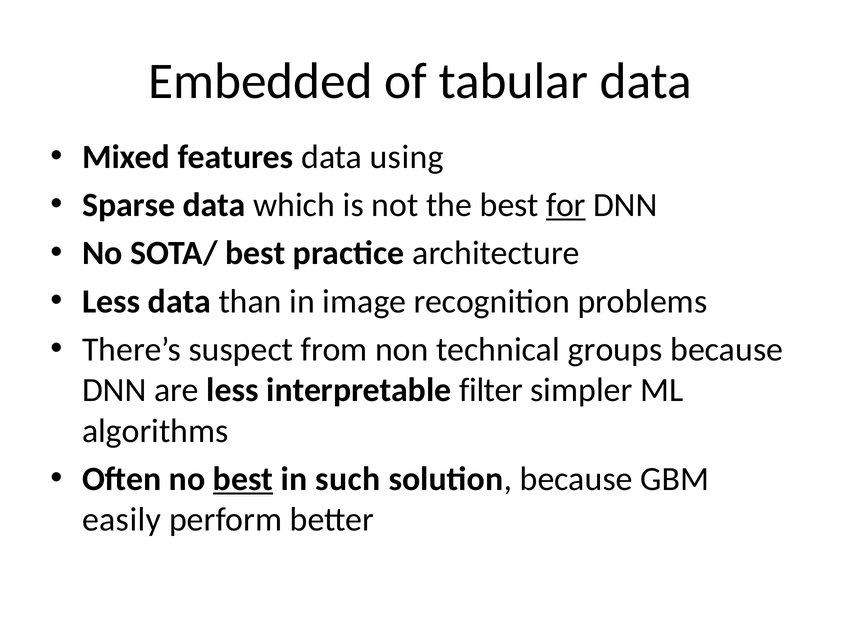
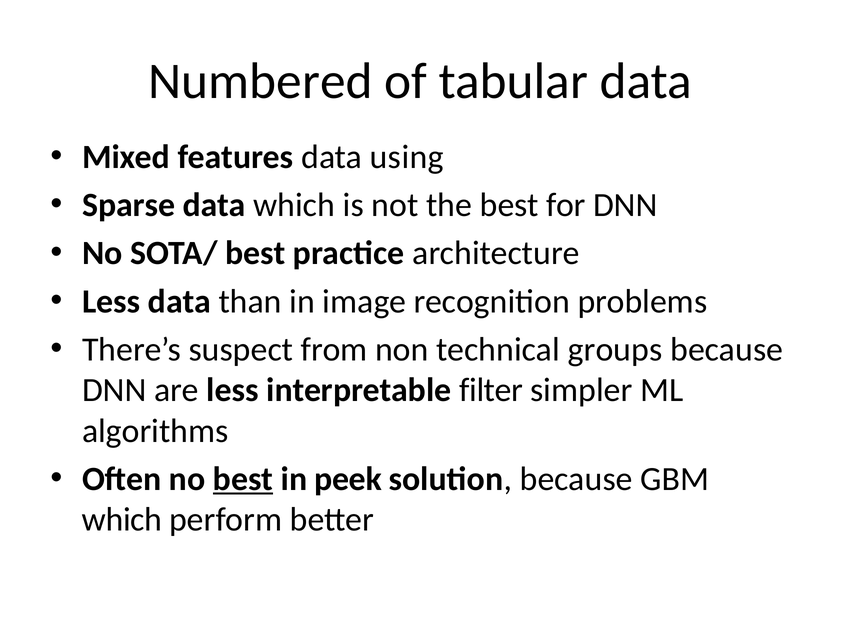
Embedded: Embedded -> Numbered (260, 81)
for underline: present -> none (566, 205)
such: such -> peek (348, 479)
easily: easily -> which (122, 520)
